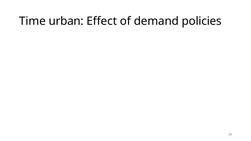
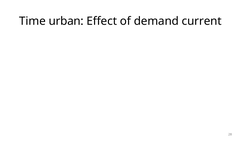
policies: policies -> current (202, 21)
